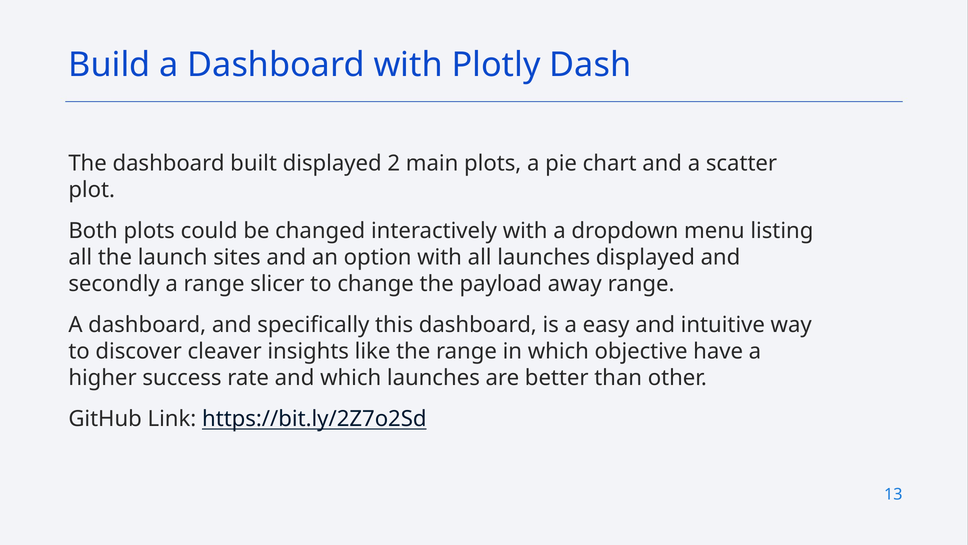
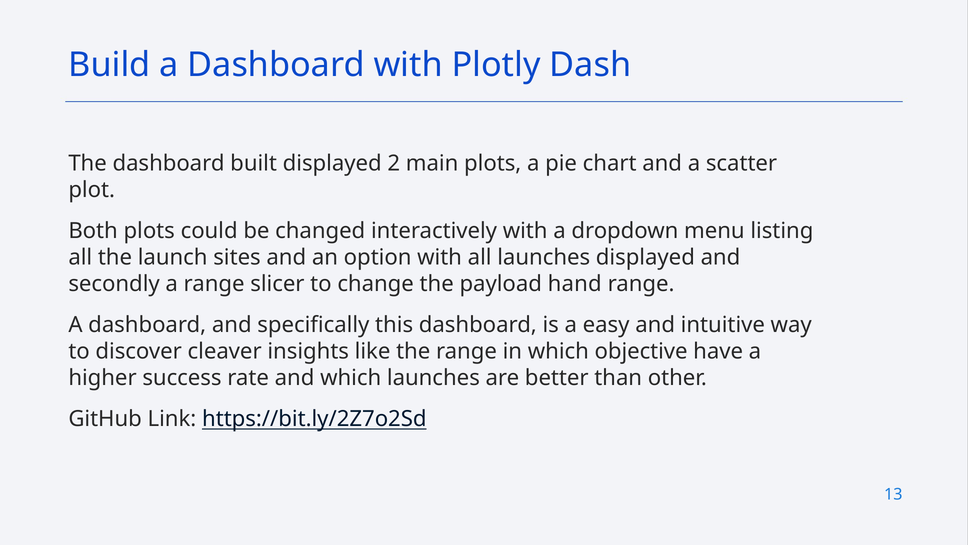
away: away -> hand (575, 284)
